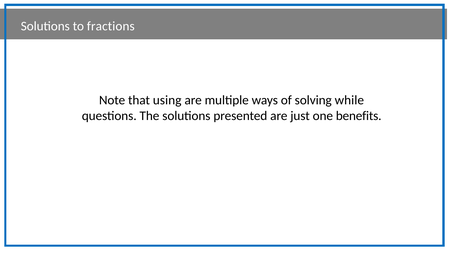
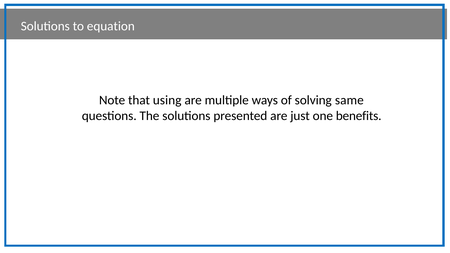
fractions: fractions -> equation (111, 26)
while: while -> same (349, 100)
